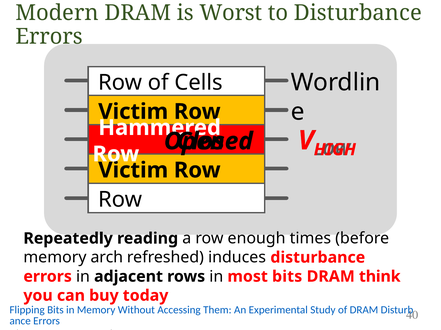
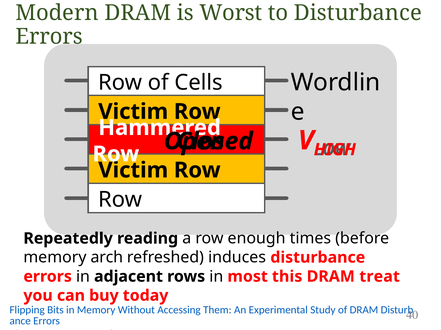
most bits: bits -> this (287, 277)
think: think -> treat (380, 277)
